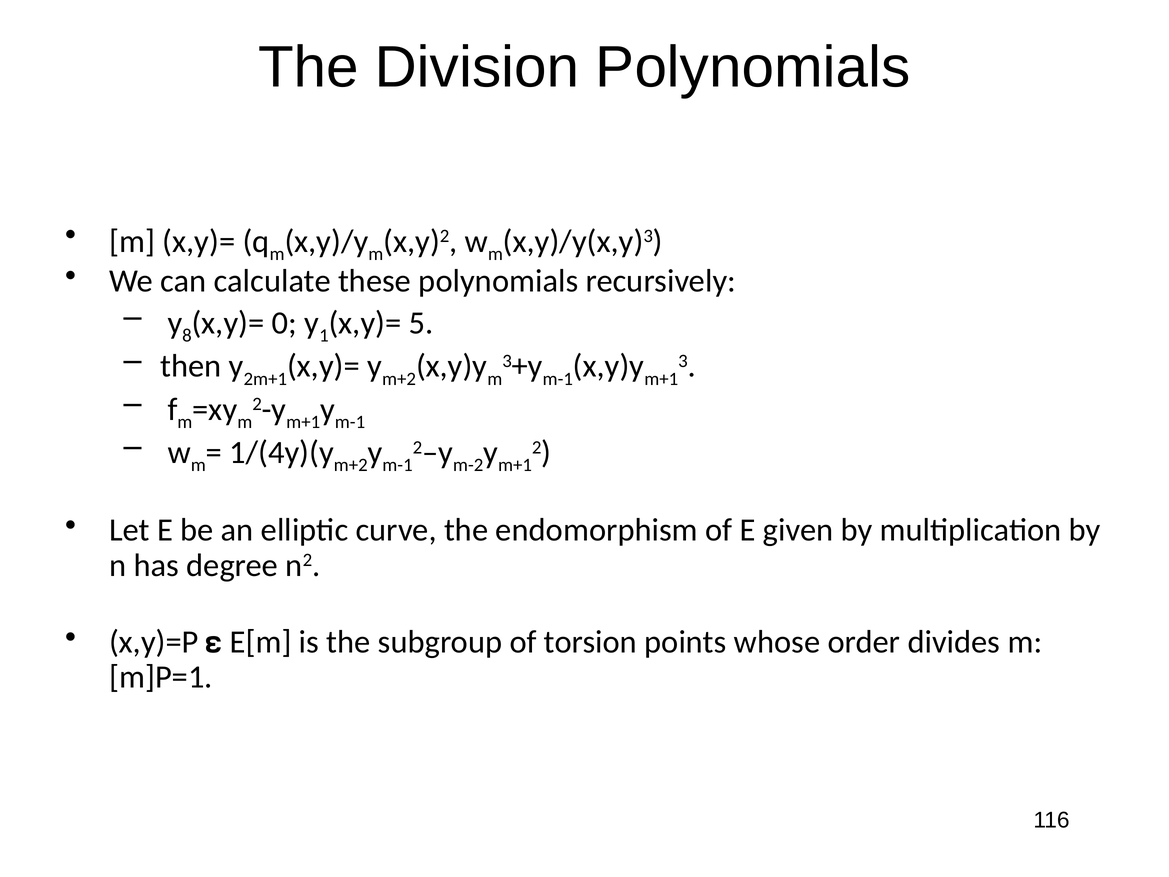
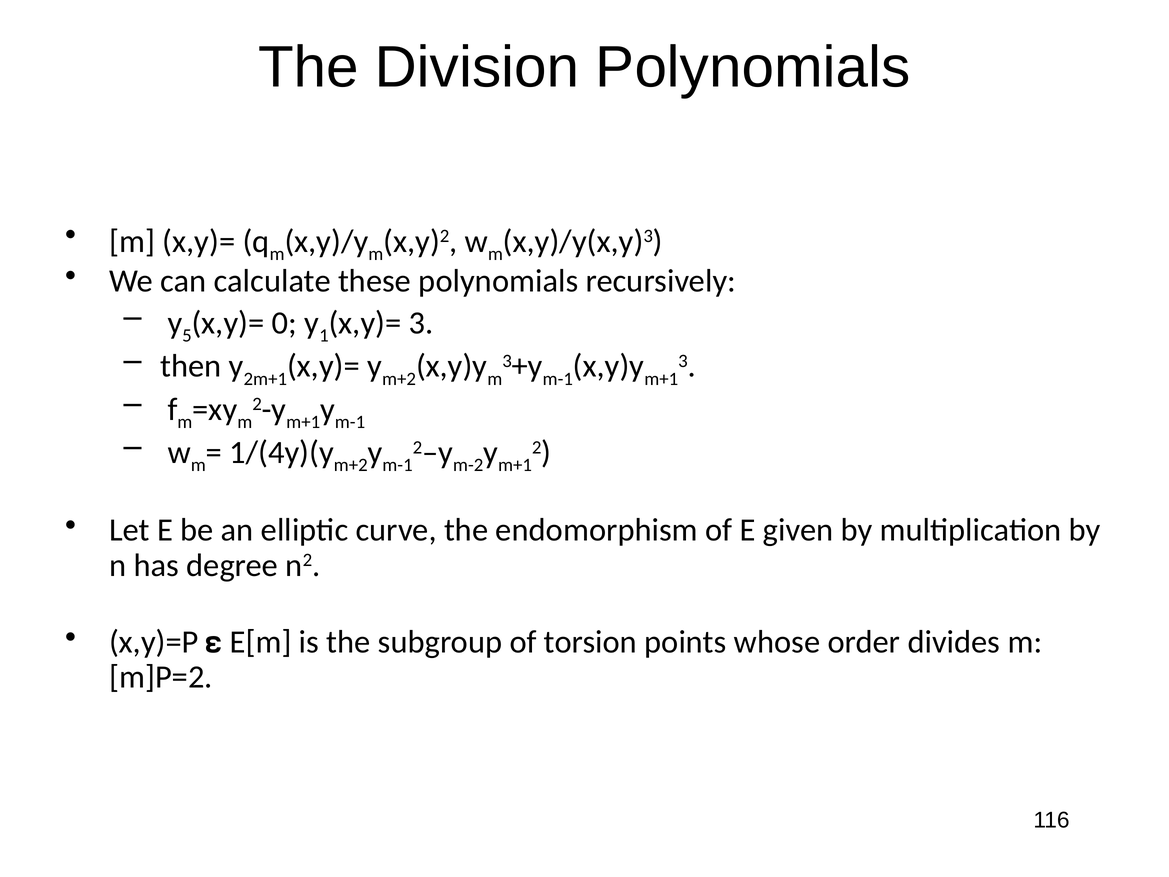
8: 8 -> 5 (187, 336)
x,y)= 5: 5 -> 3 (421, 323)
m]P=1: m]P=1 -> m]P=2 (161, 677)
